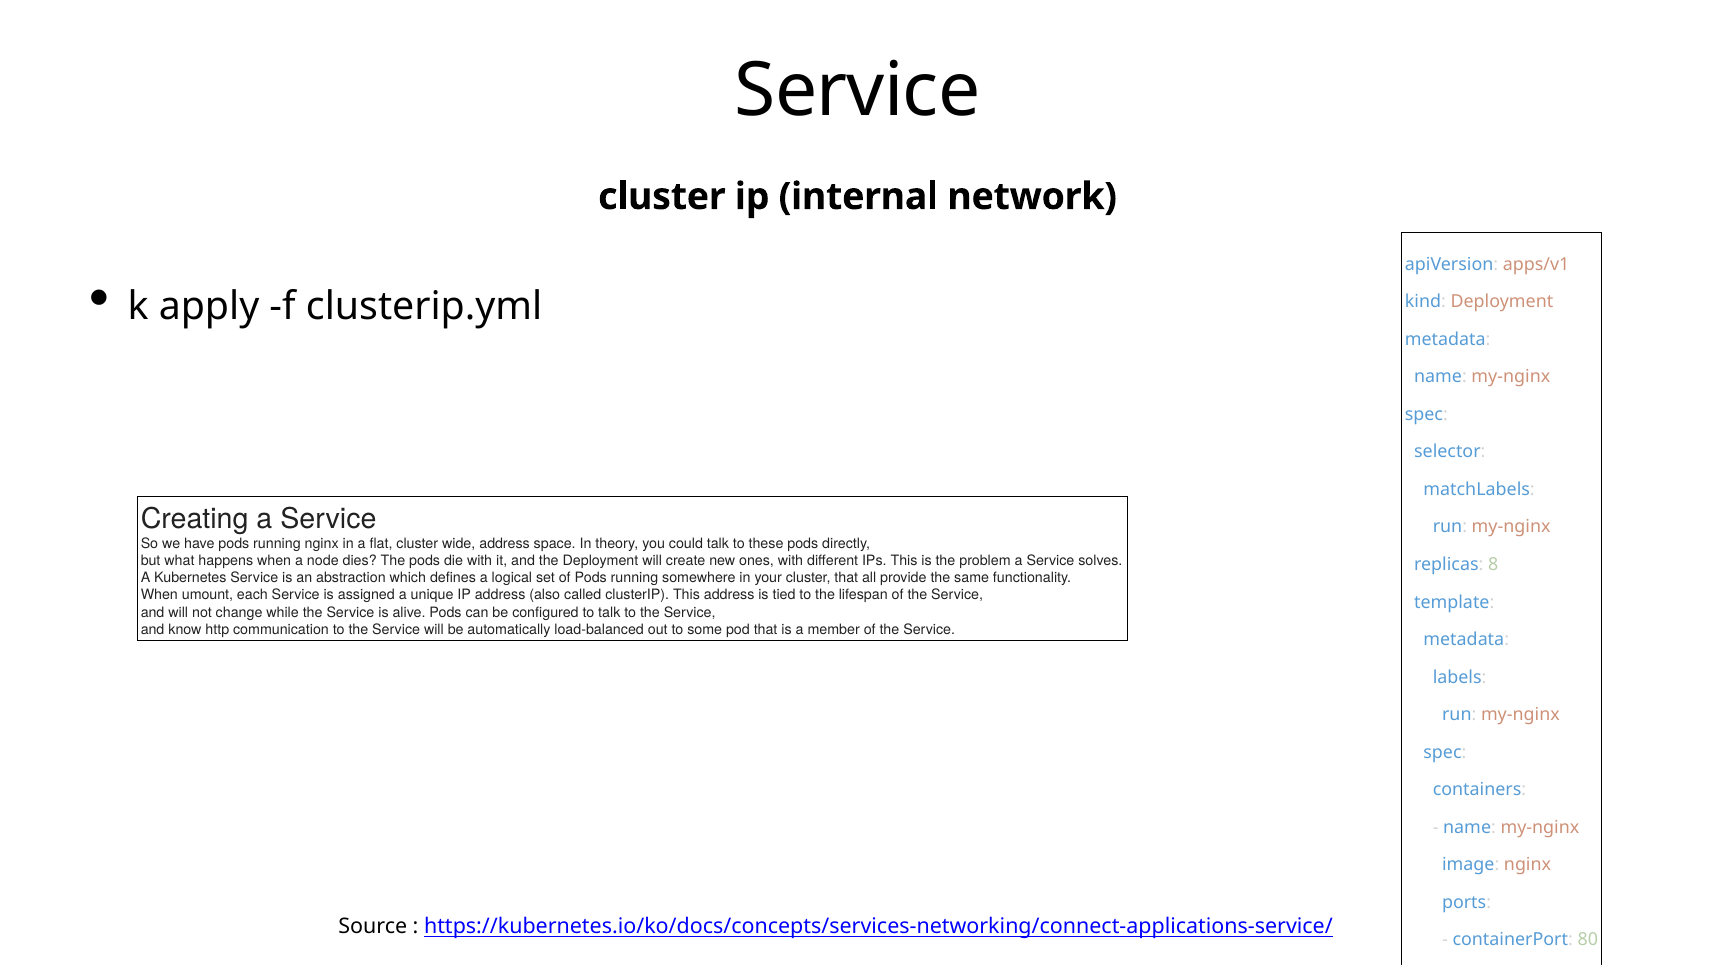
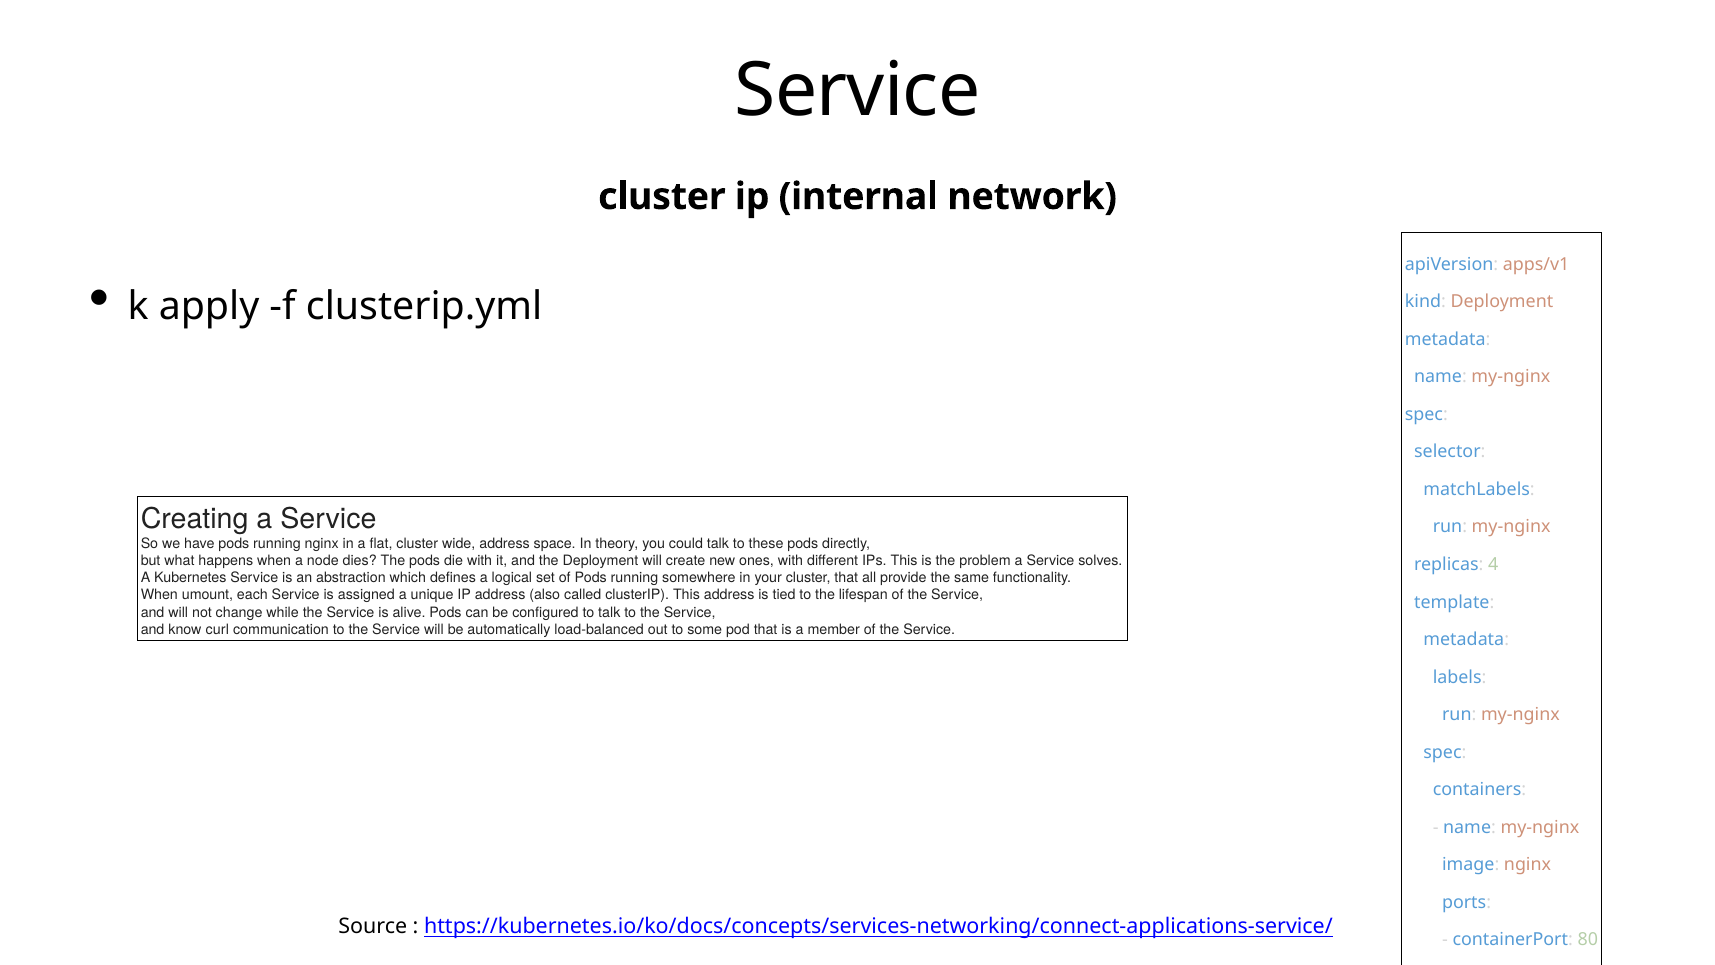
8: 8 -> 4 (1493, 564)
http: http -> curl (217, 629)
